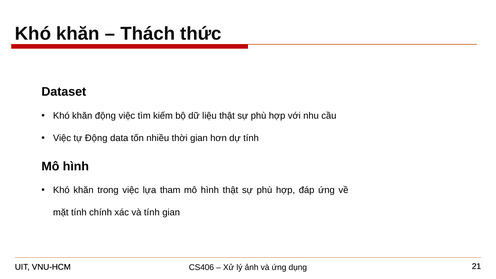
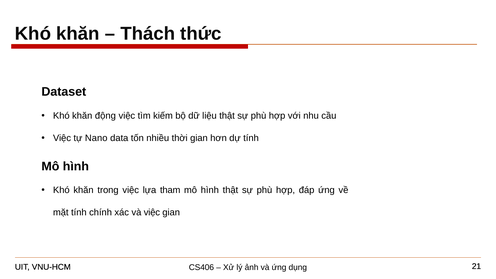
tự Động: Động -> Nano (96, 138)
và tính: tính -> việc (152, 213)
